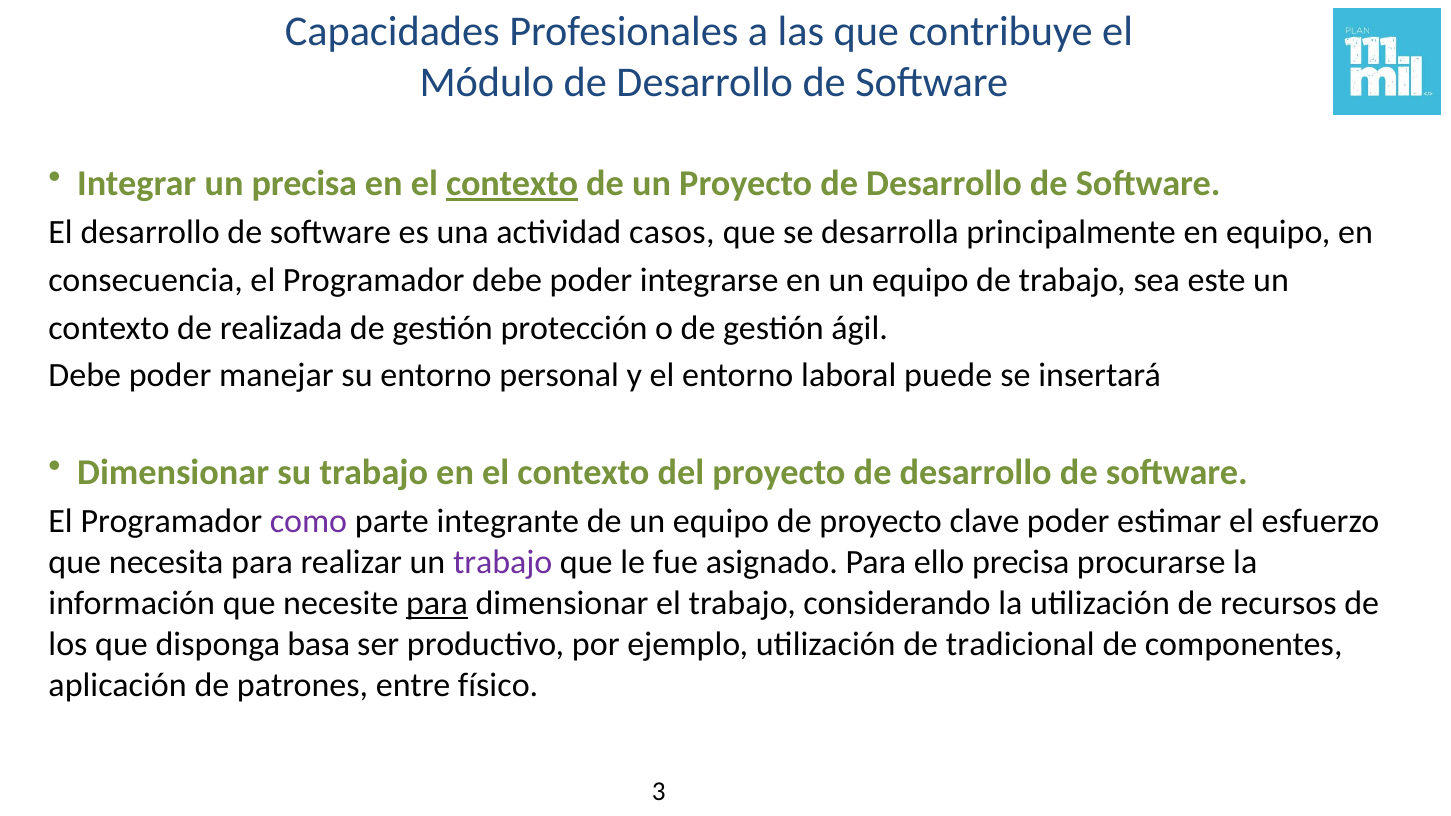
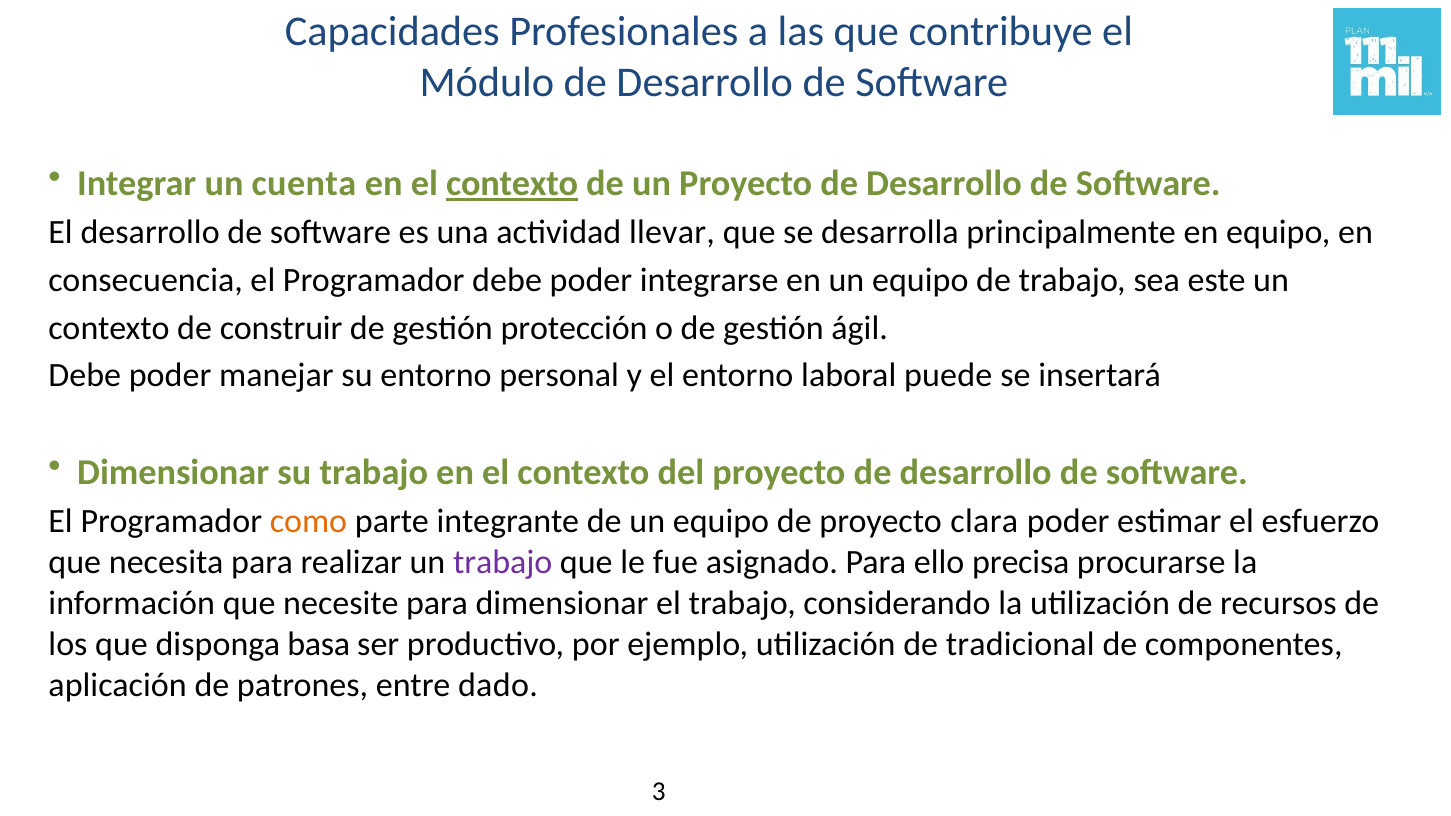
un precisa: precisa -> cuenta (304, 184)
casos: casos -> llevar (672, 233)
realizada: realizada -> construir (281, 328)
como colour: purple -> orange (308, 522)
clave: clave -> clara (984, 522)
para underline: present -> none (437, 603)
físico: físico -> dado (498, 685)
